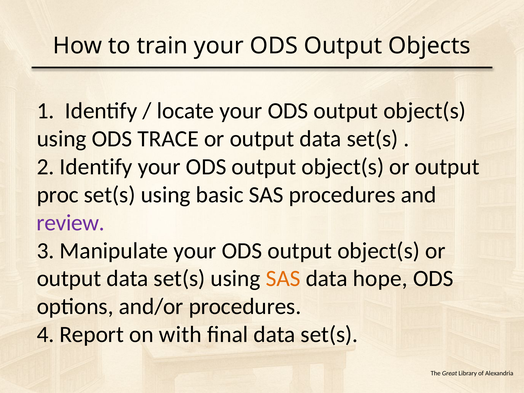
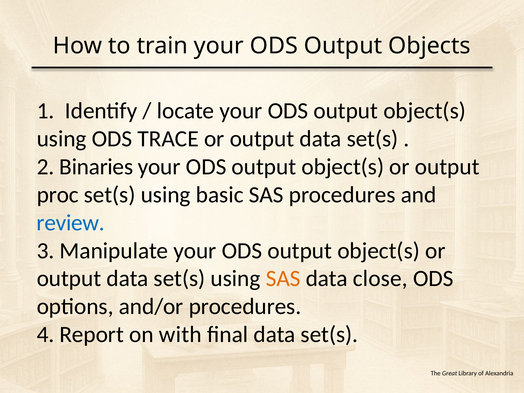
2 Identify: Identify -> Binaries (96, 167)
review colour: purple -> blue (71, 223)
hope: hope -> close (380, 279)
